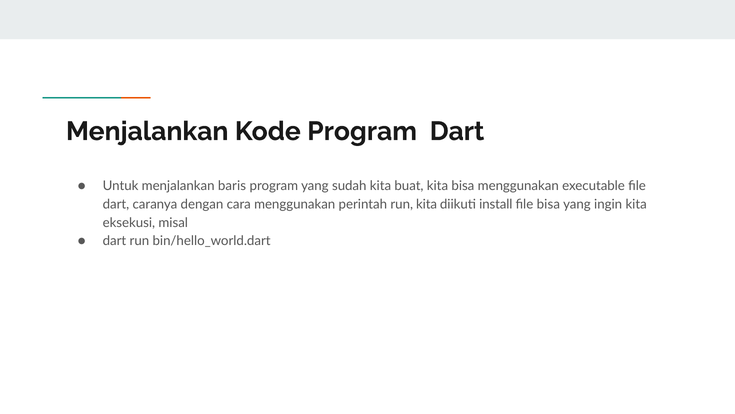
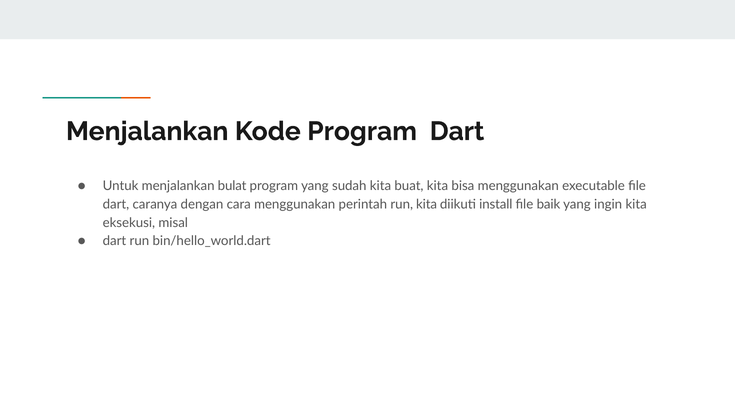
baris: baris -> bulat (232, 186)
file bisa: bisa -> baik (548, 204)
